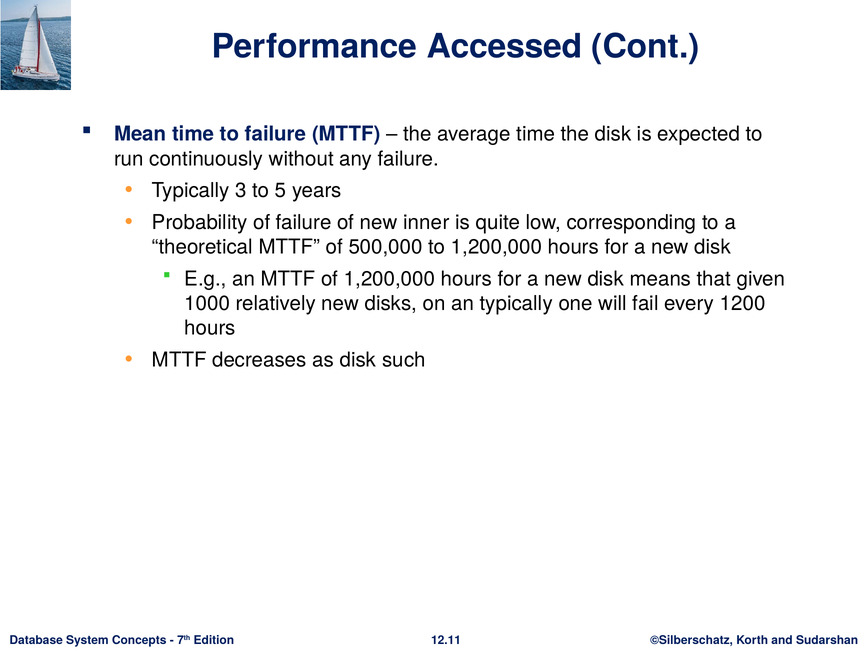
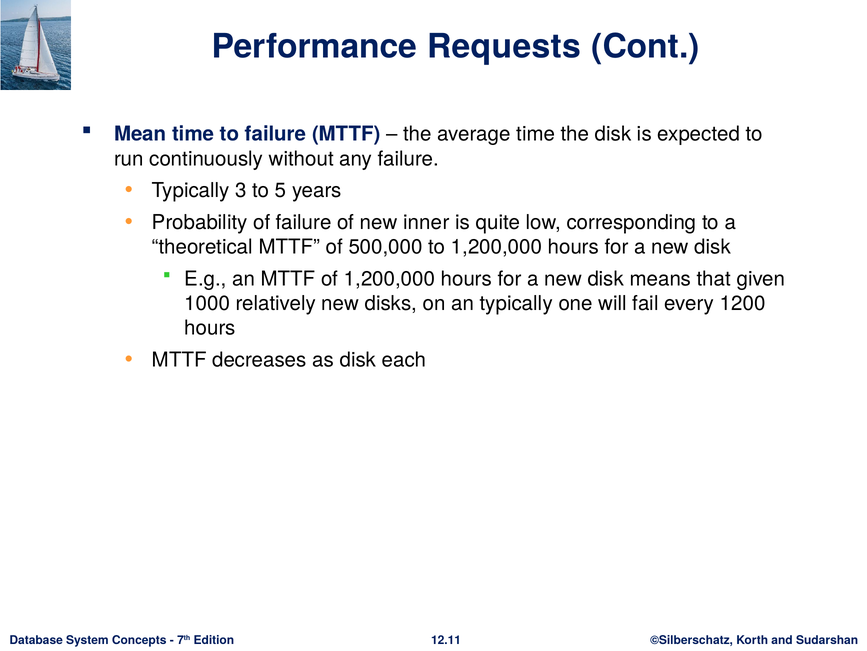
Accessed: Accessed -> Requests (504, 47)
such: such -> each (404, 359)
